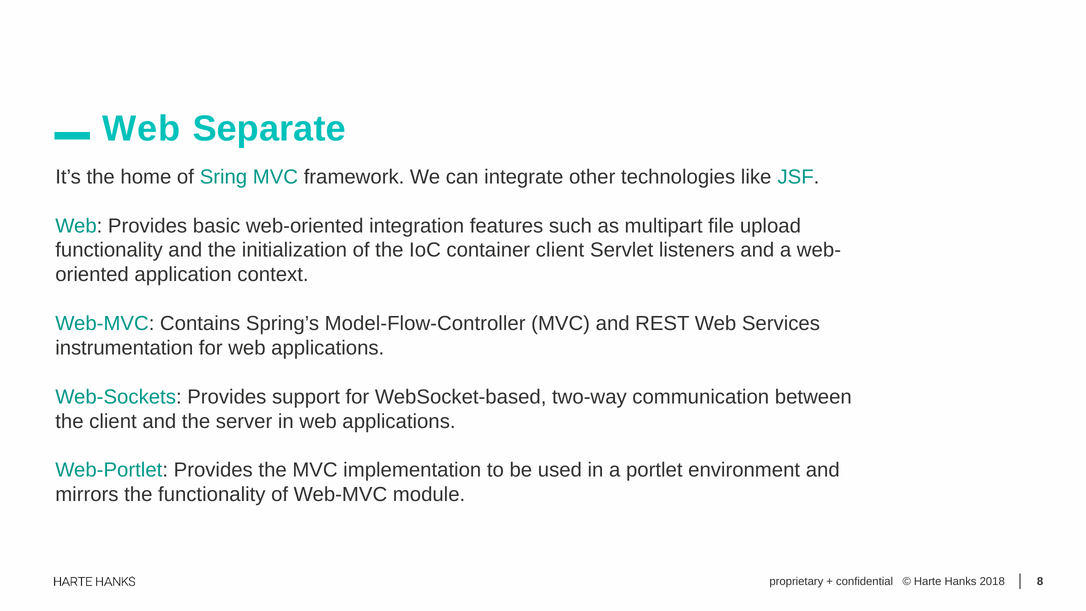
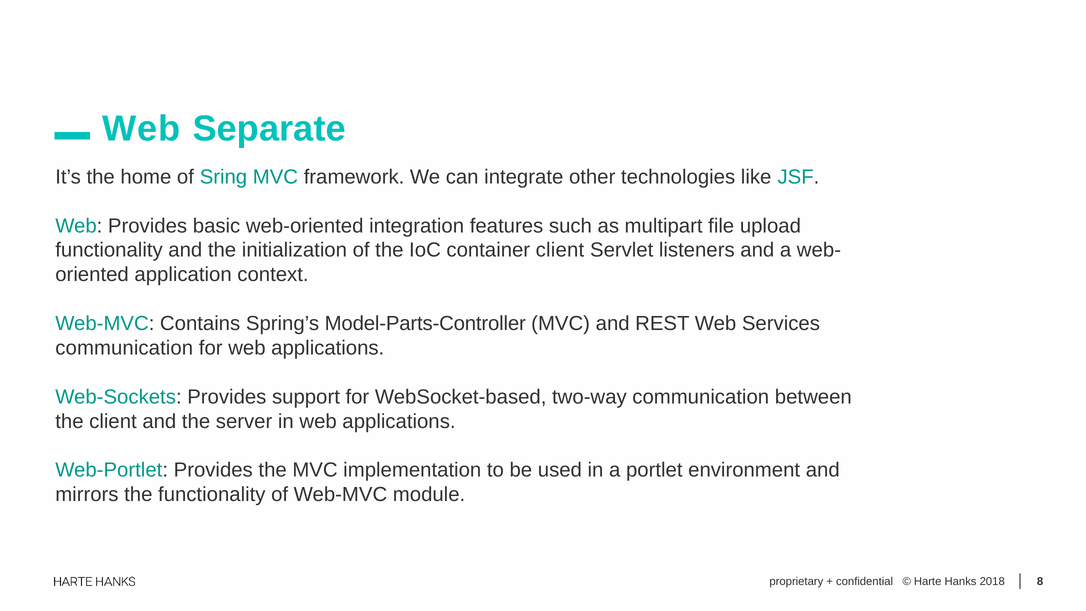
Model-Flow-Controller: Model-Flow-Controller -> Model-Parts-Controller (425, 323)
instrumentation: instrumentation -> communication (124, 348)
